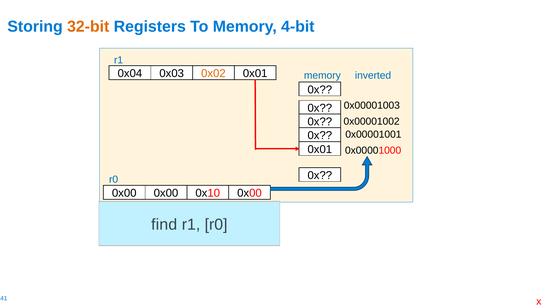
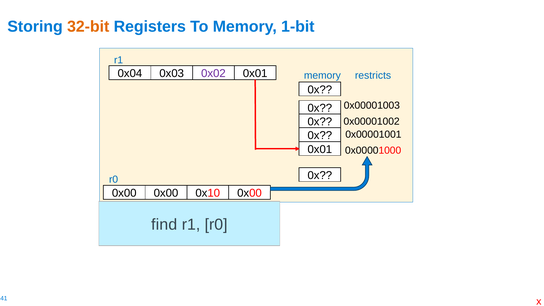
4-bit: 4-bit -> 1-bit (298, 27)
0x02 colour: orange -> purple (213, 73)
inverted: inverted -> restricts (373, 76)
